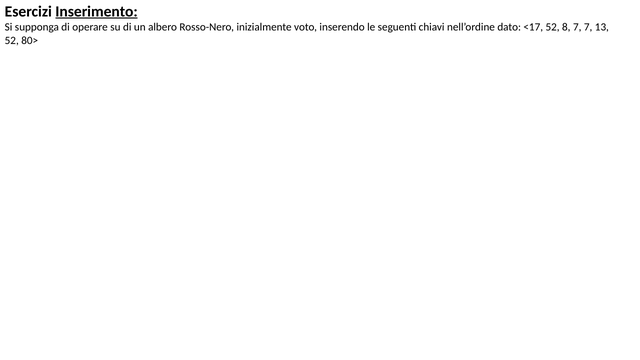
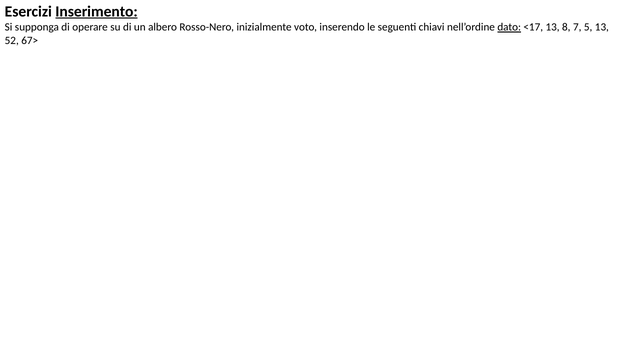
dato underline: none -> present (509, 27)
<17 52: 52 -> 13 (553, 27)
7 7: 7 -> 5 (588, 27)
80>: 80> -> 67> (30, 41)
